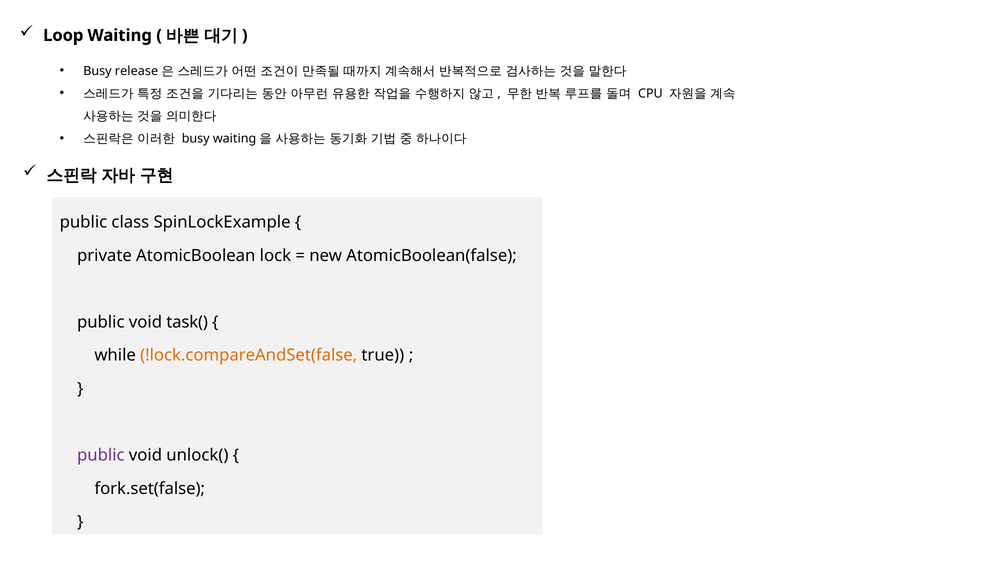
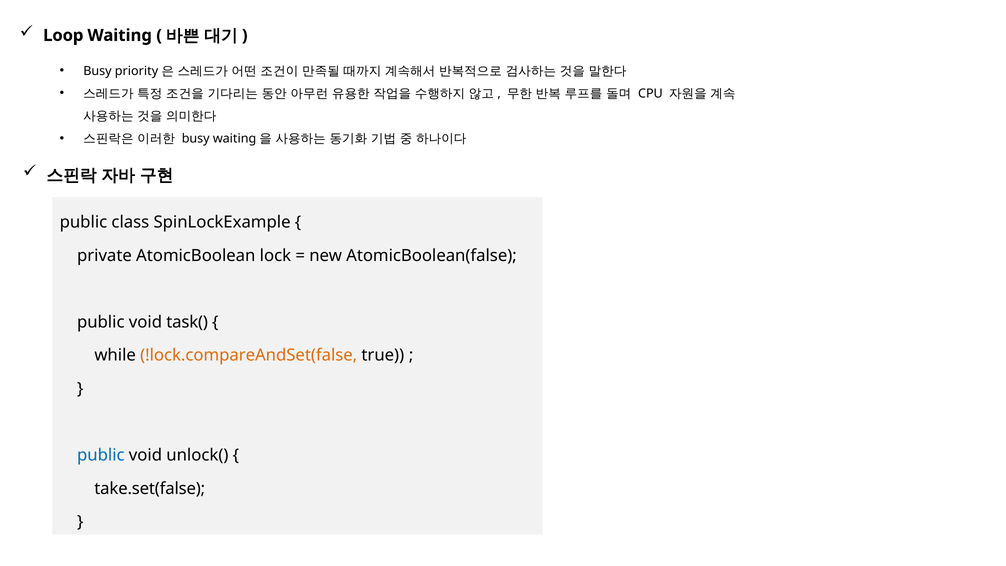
release: release -> priority (137, 71)
public colour: purple -> blue (101, 455)
fork.set(false: fork.set(false -> take.set(false (150, 489)
